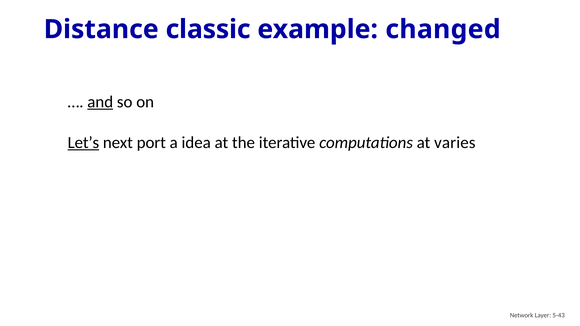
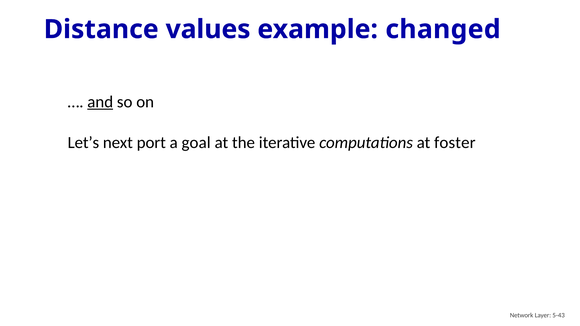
classic: classic -> values (208, 29)
Let’s underline: present -> none (83, 143)
idea: idea -> goal (196, 143)
varies: varies -> foster (455, 143)
